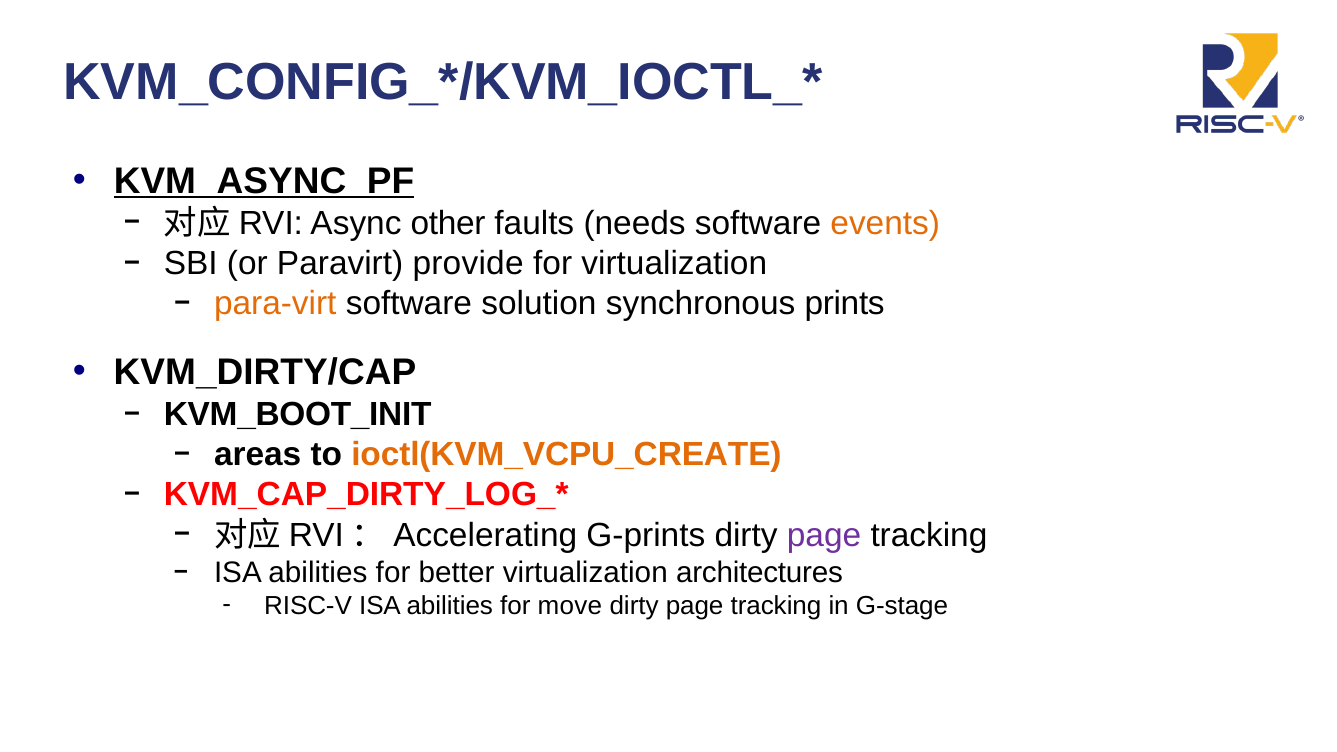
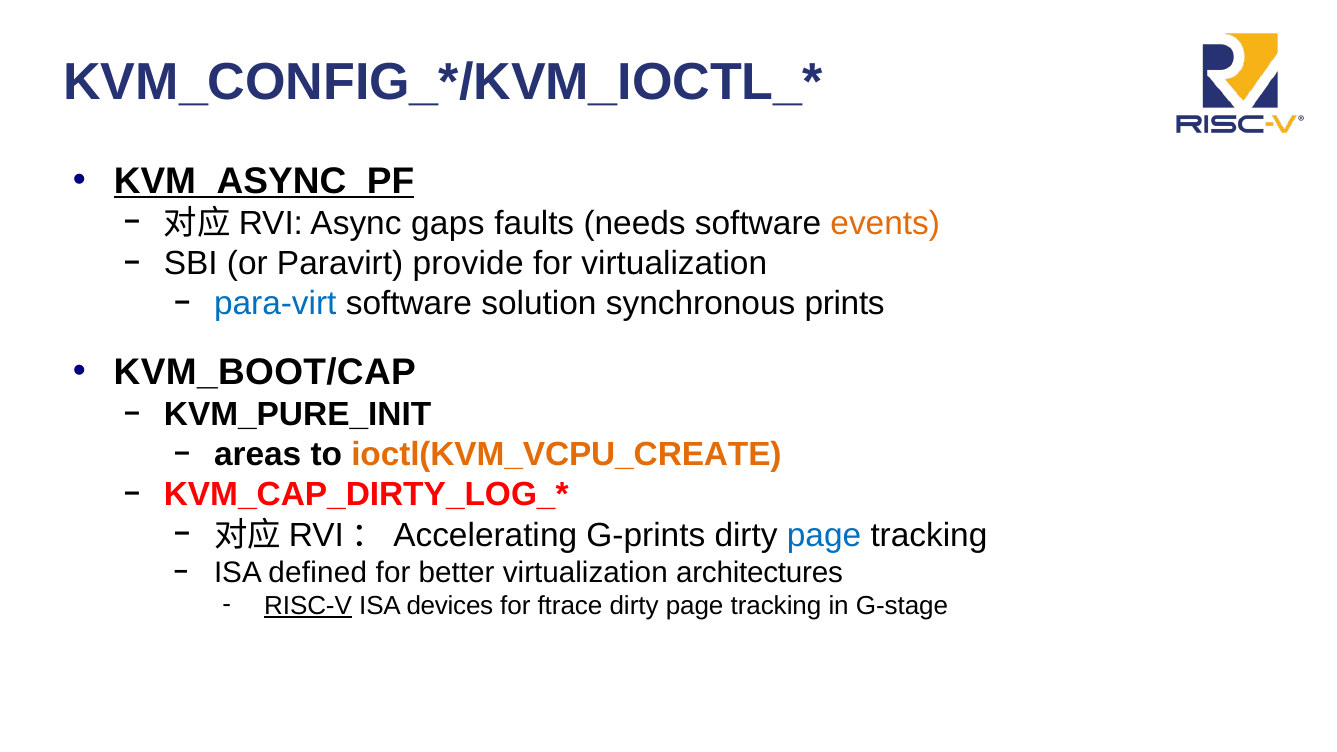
other: other -> gaps (448, 223)
para-virt colour: orange -> blue (275, 304)
KVM_DIRTY/CAP: KVM_DIRTY/CAP -> KVM_BOOT/CAP (265, 373)
KVM_BOOT_INIT: KVM_BOOT_INIT -> KVM_PURE_INIT (298, 415)
page colour: purple -> blue (824, 535)
abilities: abilities -> defined (318, 573)
RISC-V underline: none -> present (308, 606)
abilities: abilities -> devices (450, 606)
move: move -> ftrace (570, 606)
